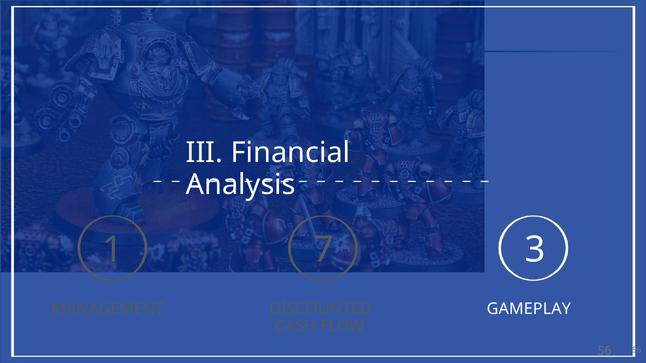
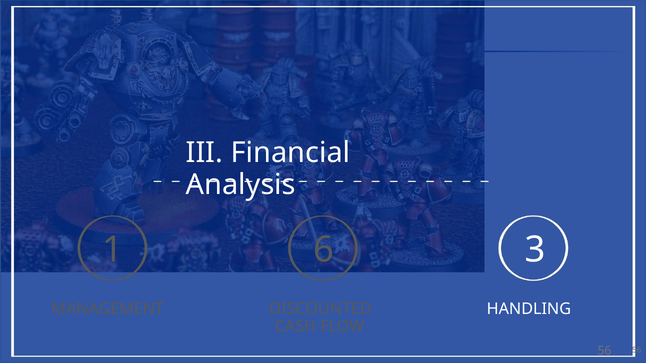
7: 7 -> 6 (324, 250)
GAMEPLAY: GAMEPLAY -> HANDLING (529, 309)
